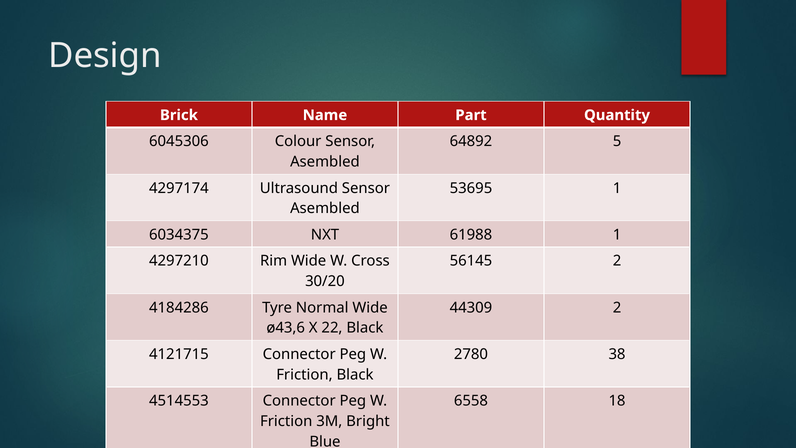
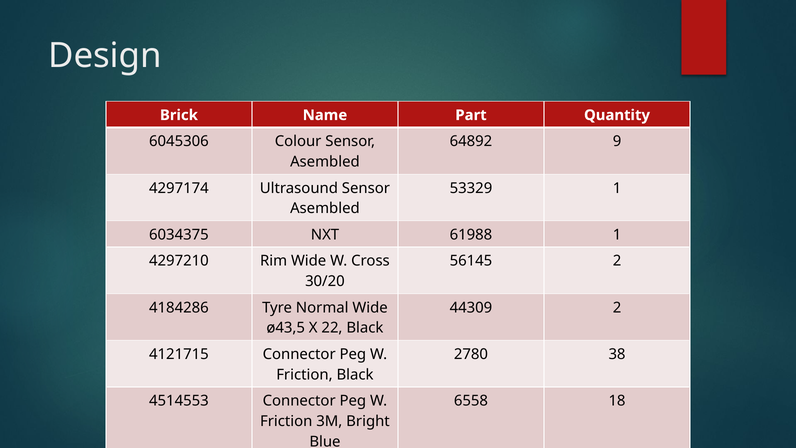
5: 5 -> 9 (617, 141)
53695: 53695 -> 53329 (471, 188)
ø43,6: ø43,6 -> ø43,5 (286, 328)
